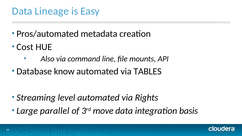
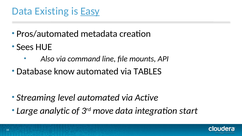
Lineage: Lineage -> Existing (52, 11)
Easy underline: none -> present (90, 11)
Cost: Cost -> Sees (25, 47)
Rights: Rights -> Active (147, 98)
parallel: parallel -> analytic (55, 111)
basis: basis -> start (188, 111)
